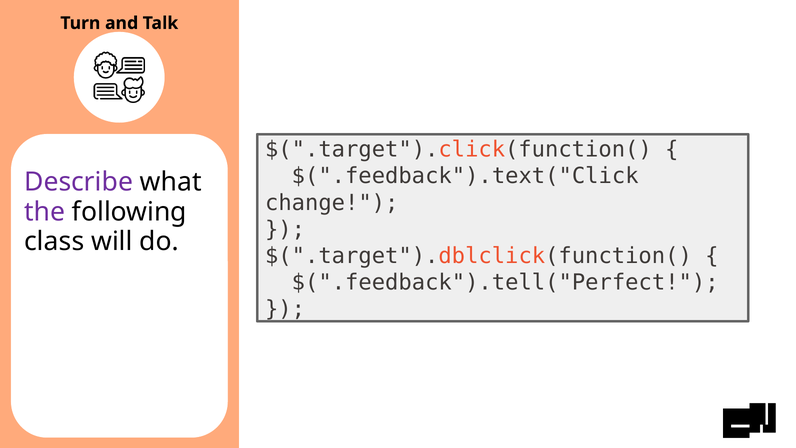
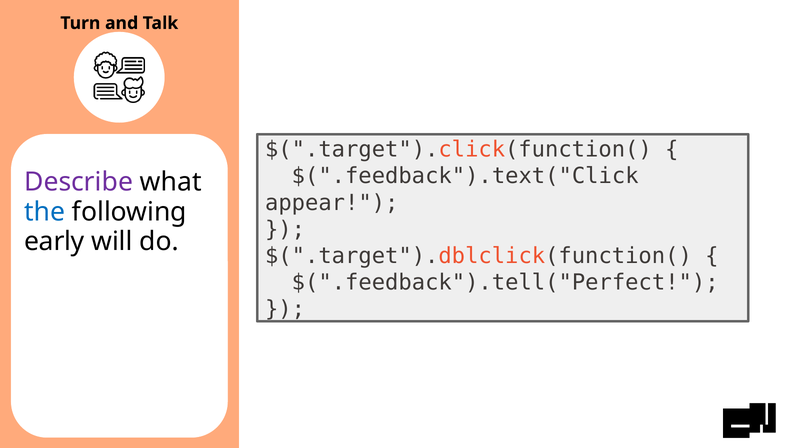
change: change -> appear (332, 203)
the colour: purple -> blue (45, 212)
class: class -> early (54, 241)
